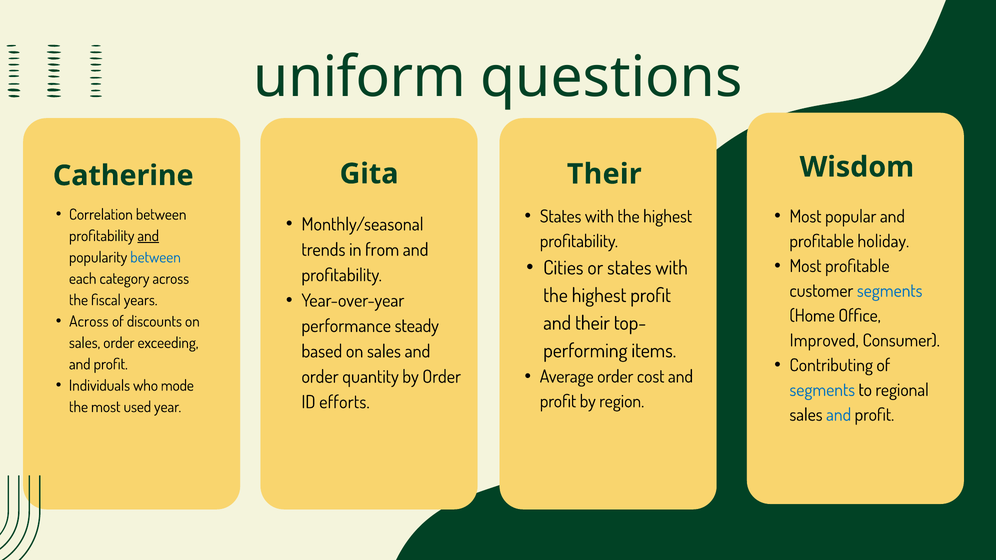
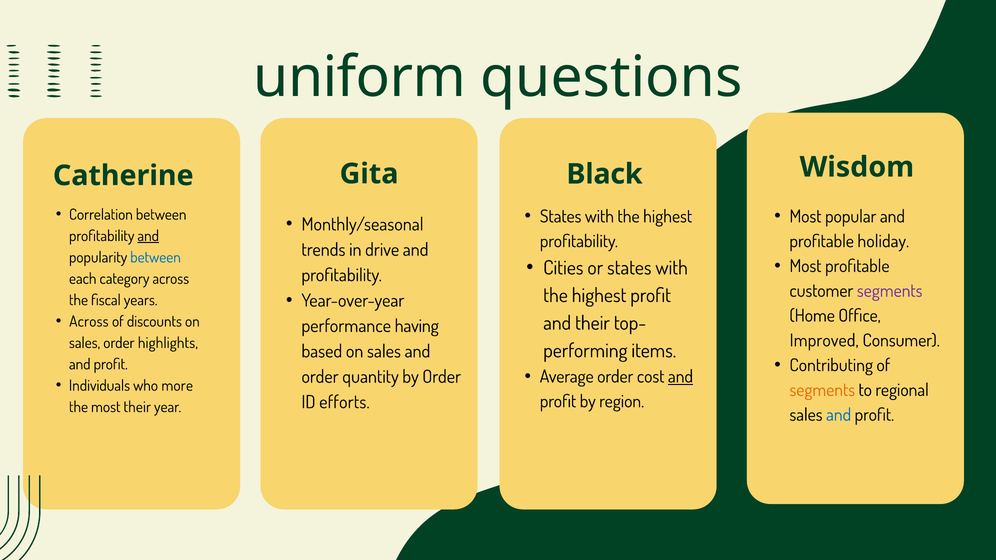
Gita Their: Their -> Black (605, 174)
from: from -> drive (382, 250)
segments colour: blue -> purple (890, 291)
steady: steady -> having (417, 326)
exceeding: exceeding -> highlights (168, 343)
and underline: none -> present (680, 377)
mode: mode -> more (177, 386)
segments colour: blue -> orange (822, 390)
most used: used -> their (137, 407)
